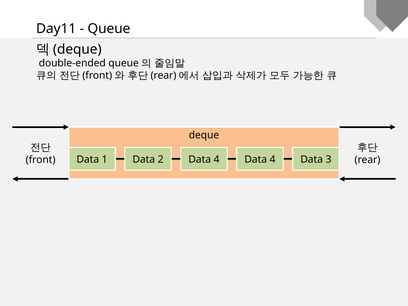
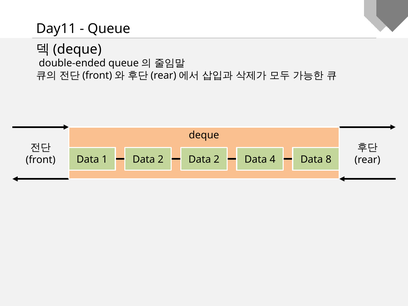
4: 4 -> 2 (217, 160)
3: 3 -> 8 (329, 160)
